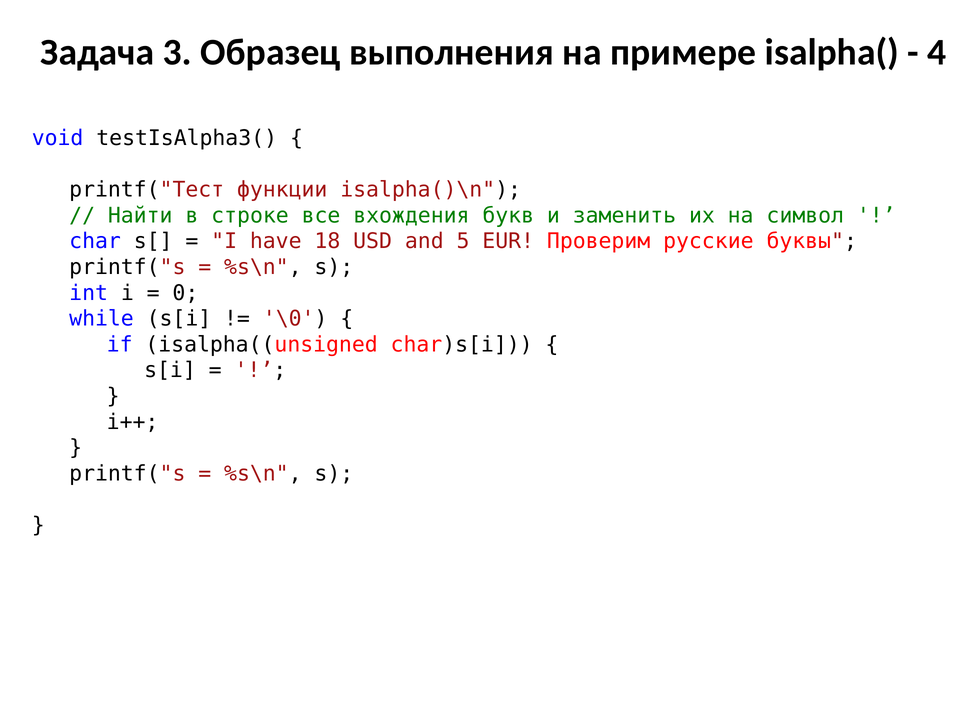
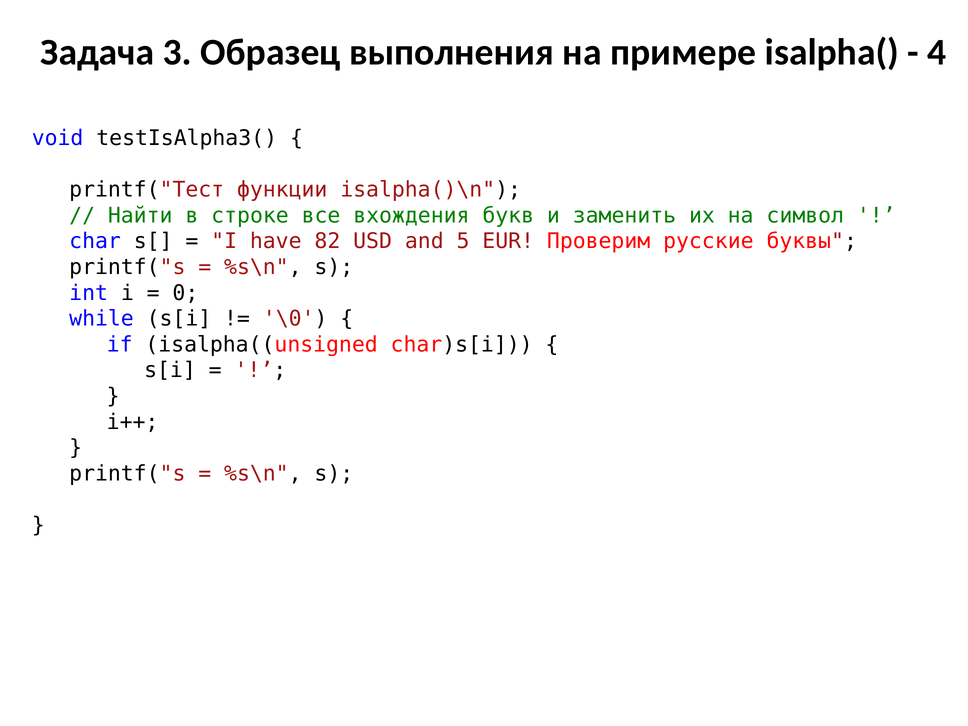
18: 18 -> 82 (327, 241)
